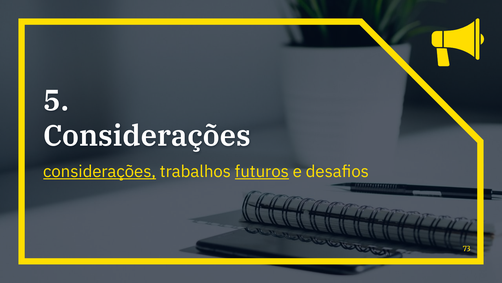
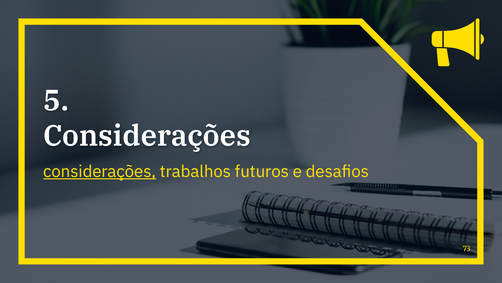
futuros underline: present -> none (262, 171)
